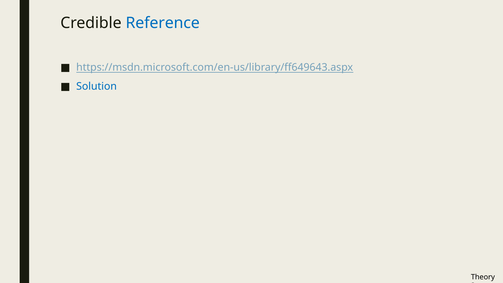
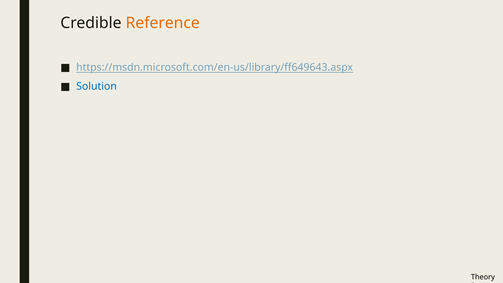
Reference colour: blue -> orange (163, 23)
